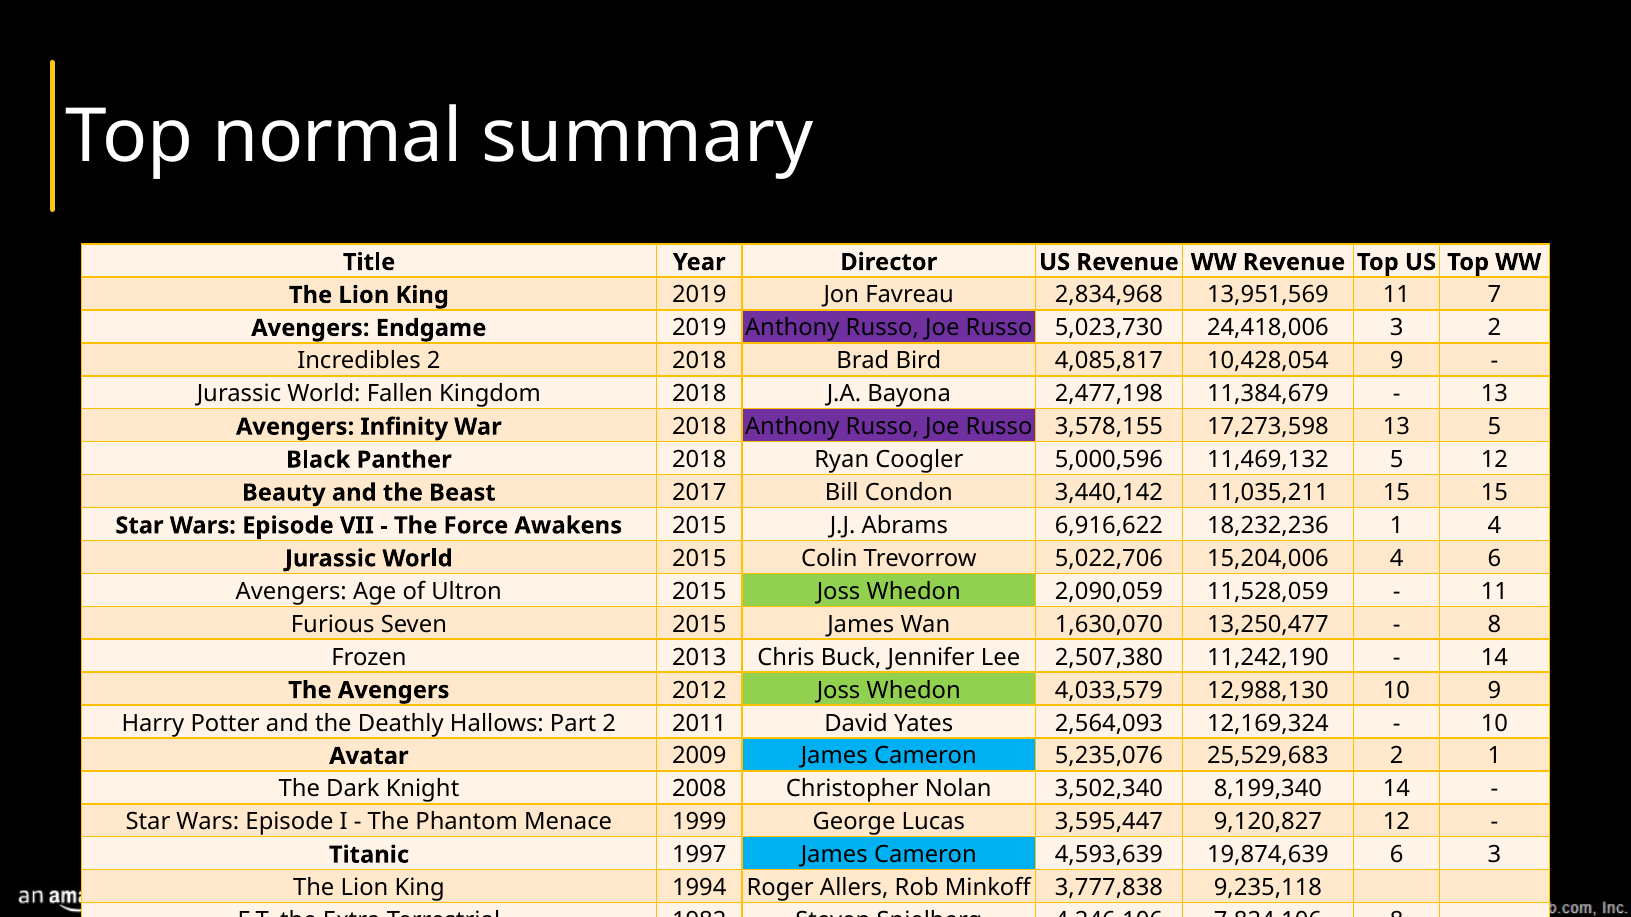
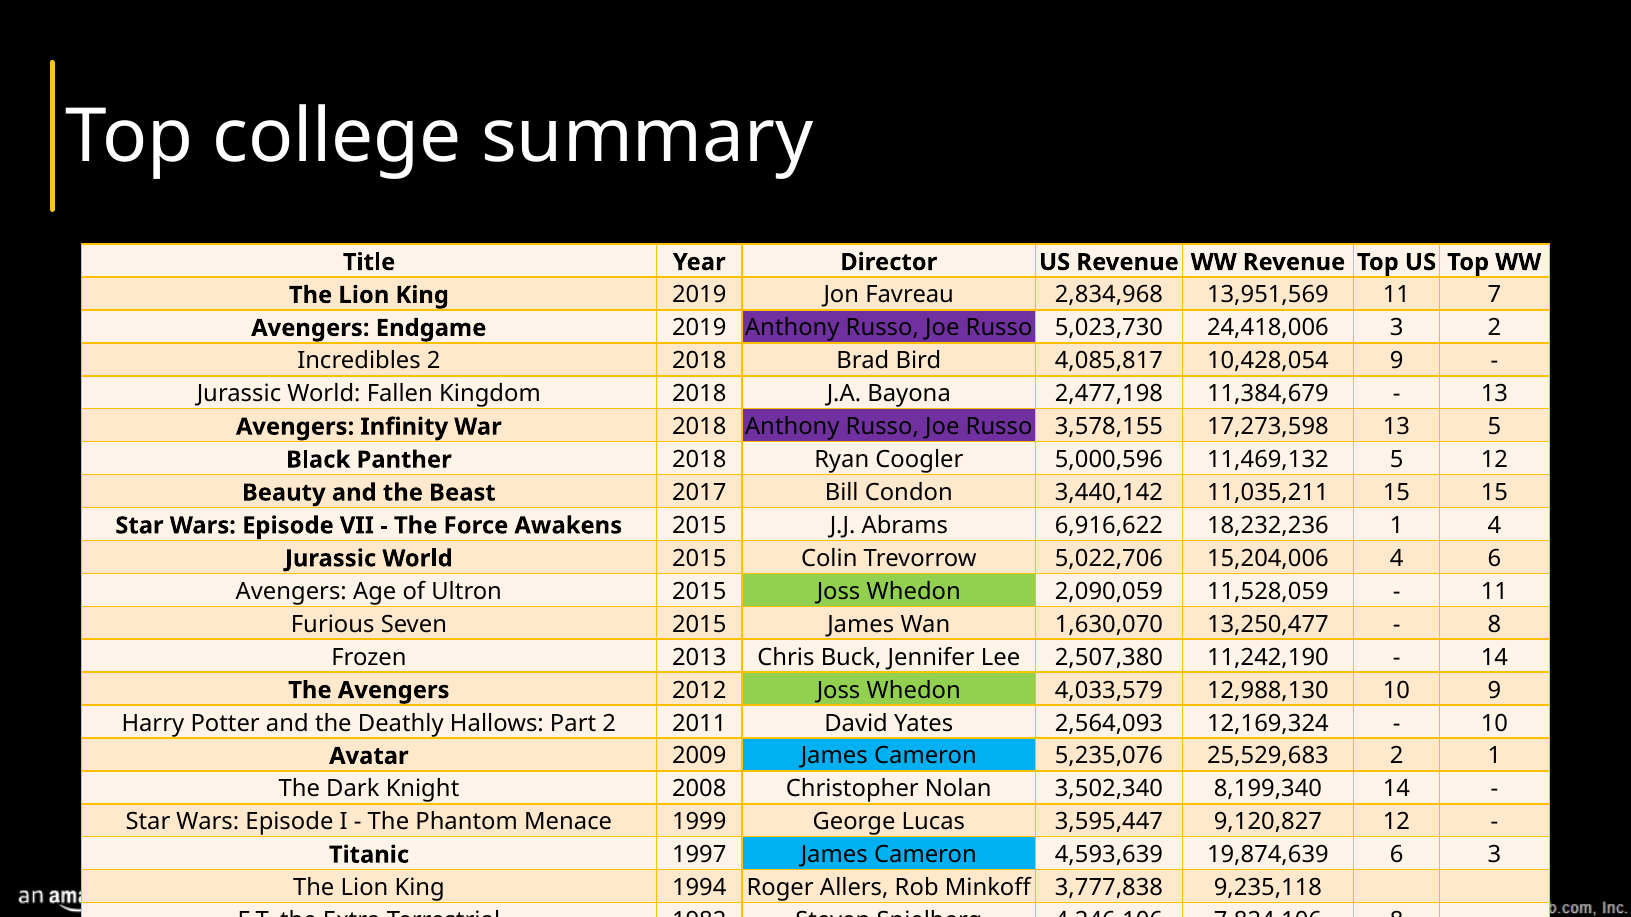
normal: normal -> college (337, 137)
